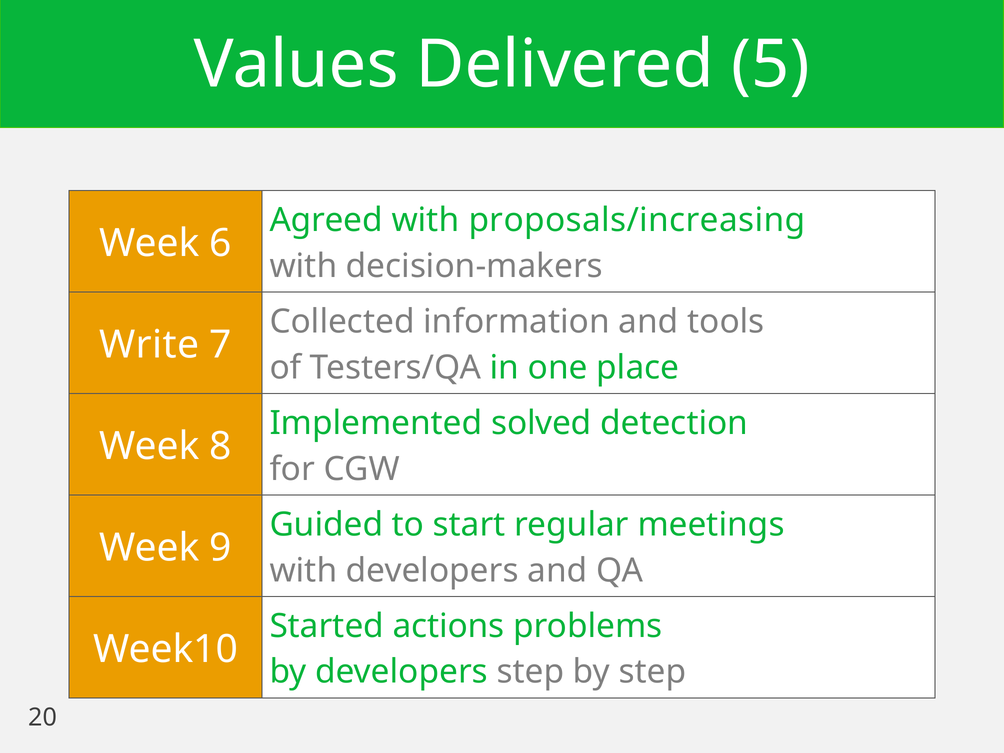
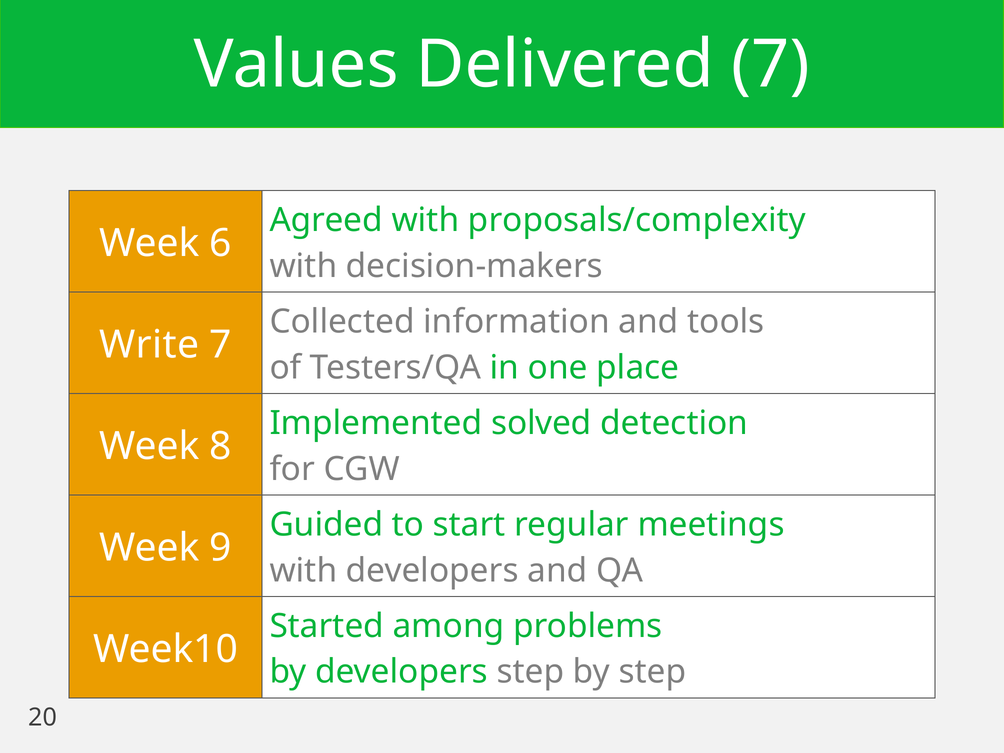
Delivered 5: 5 -> 7 (770, 64)
proposals/increasing: proposals/increasing -> proposals/complexity (637, 220)
actions: actions -> among (449, 626)
